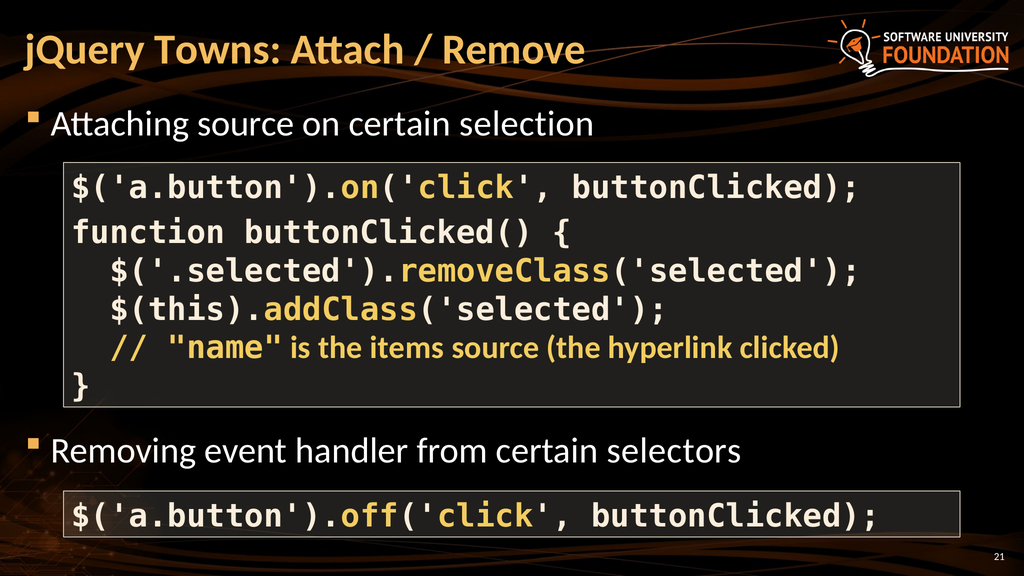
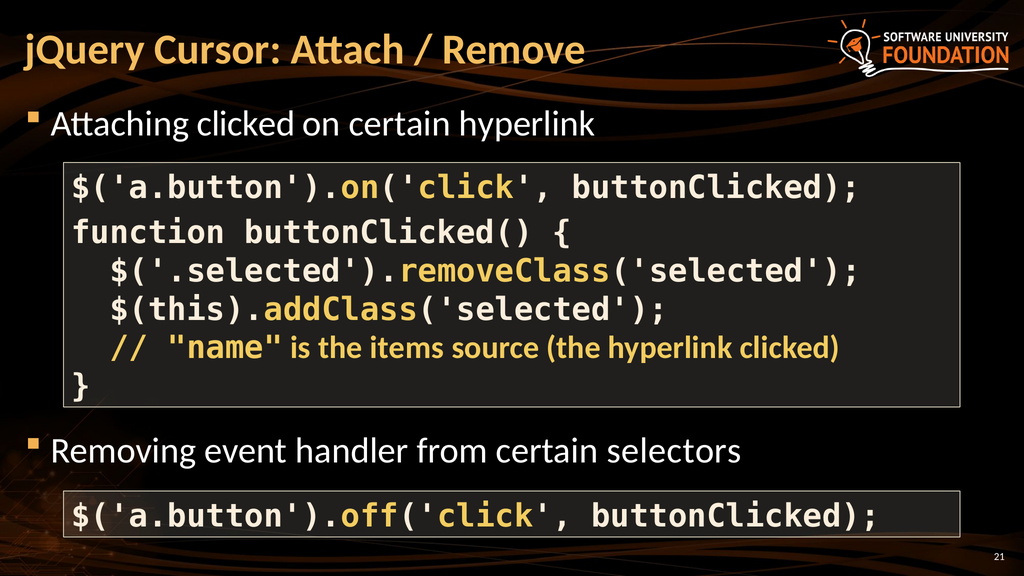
Towns: Towns -> Cursor (218, 50)
Attaching source: source -> clicked (246, 124)
certain selection: selection -> hyperlink (527, 124)
